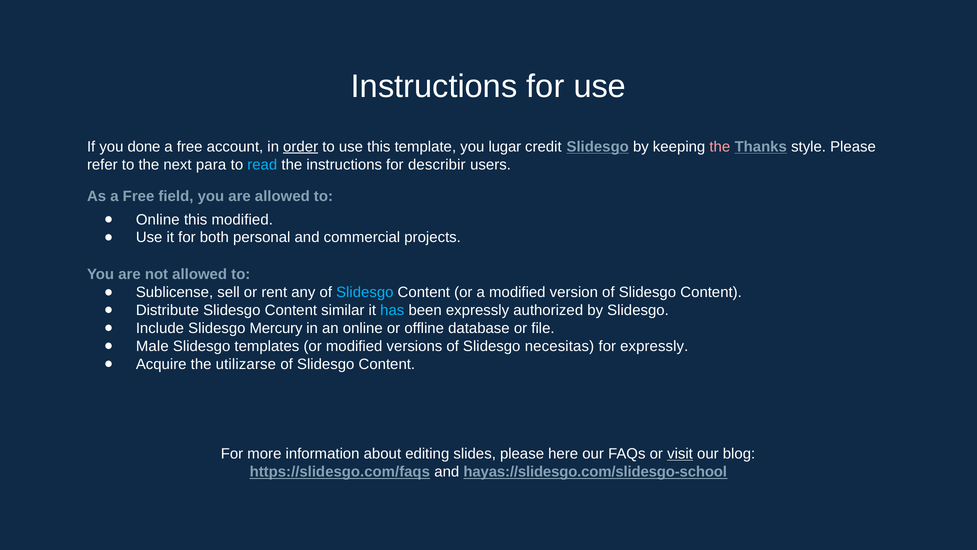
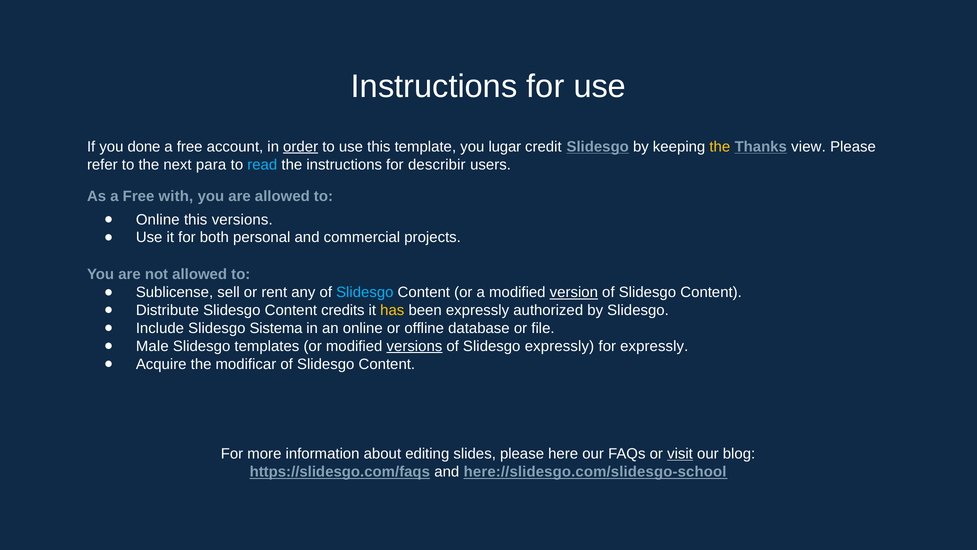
the colour: pink -> yellow (720, 147)
style: style -> view (808, 147)
field: field -> with (176, 196)
this modified: modified -> versions (242, 219)
version underline: none -> present (574, 292)
similar: similar -> credits (343, 310)
has colour: light blue -> yellow (392, 310)
Mercury: Mercury -> Sistema (276, 328)
versions underline: none -> present (414, 346)
Slidesgo necesitas: necesitas -> expressly (559, 346)
utilizarse: utilizarse -> modificar (246, 364)
hayas://slidesgo.com/slidesgo-school: hayas://slidesgo.com/slidesgo-school -> here://slidesgo.com/slidesgo-school (595, 471)
